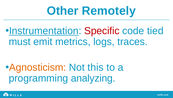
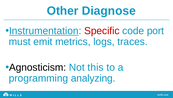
Remotely: Remotely -> Diagnose (109, 11)
tied: tied -> port (155, 31)
Agnosticism colour: orange -> black (38, 67)
